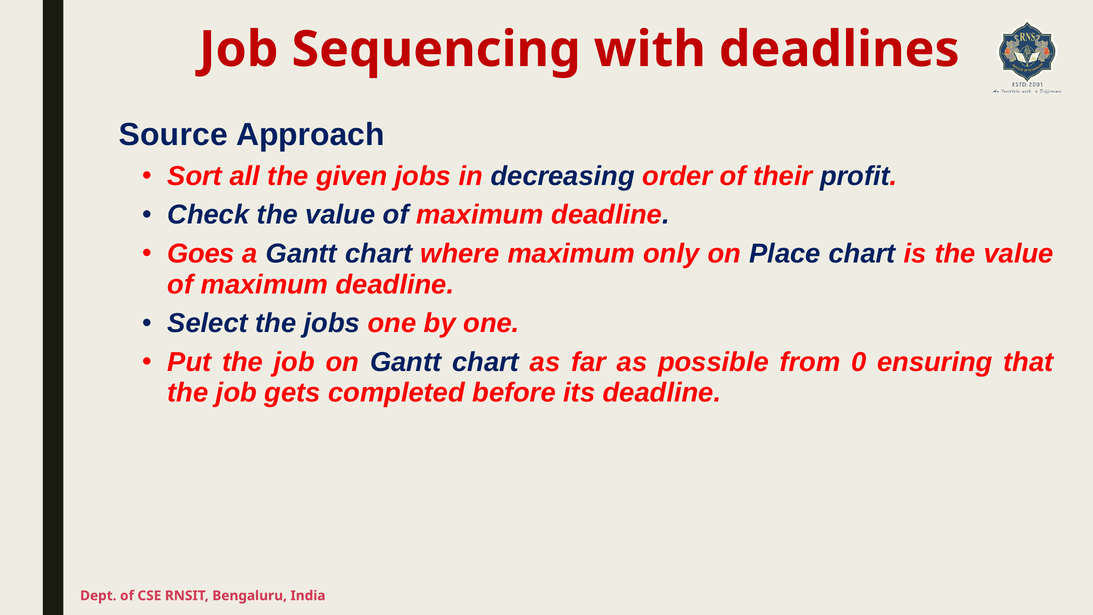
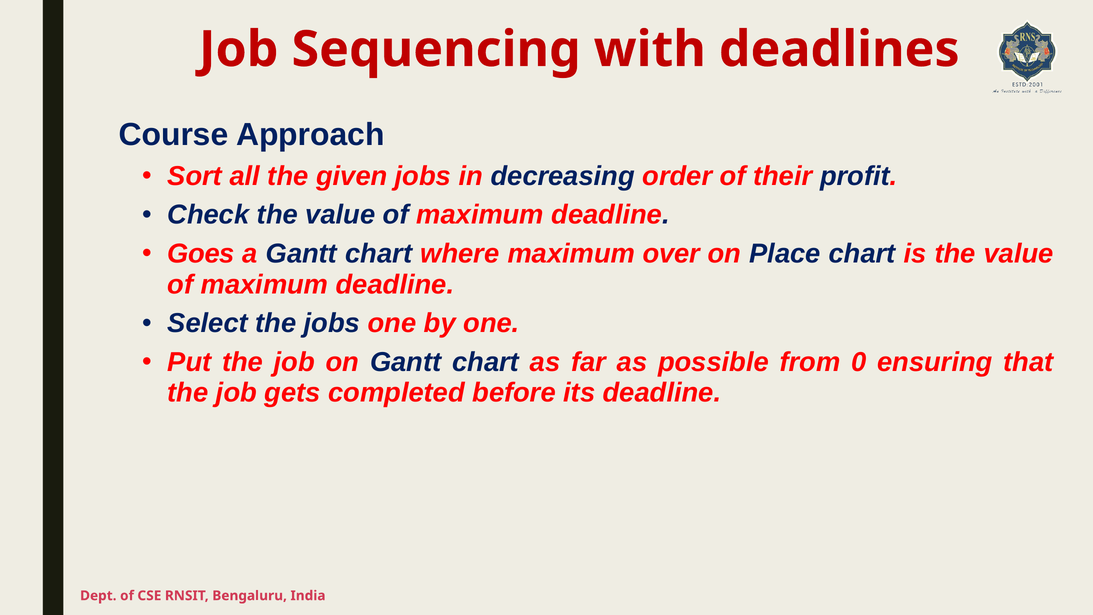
Source: Source -> Course (174, 135)
only: only -> over (671, 254)
